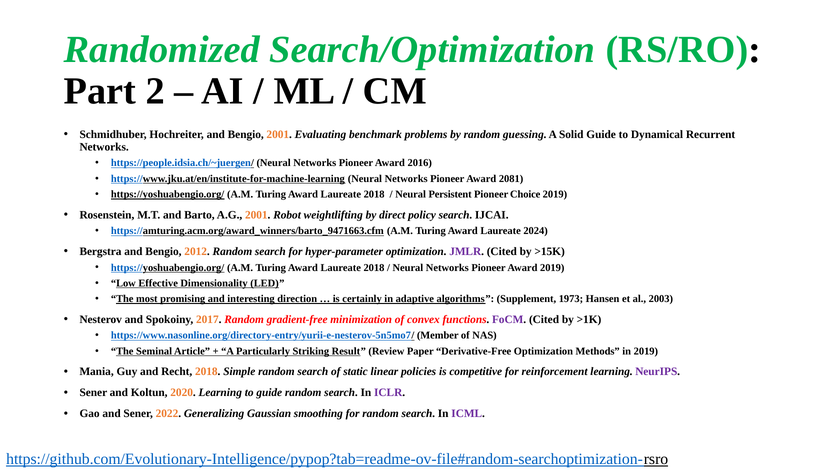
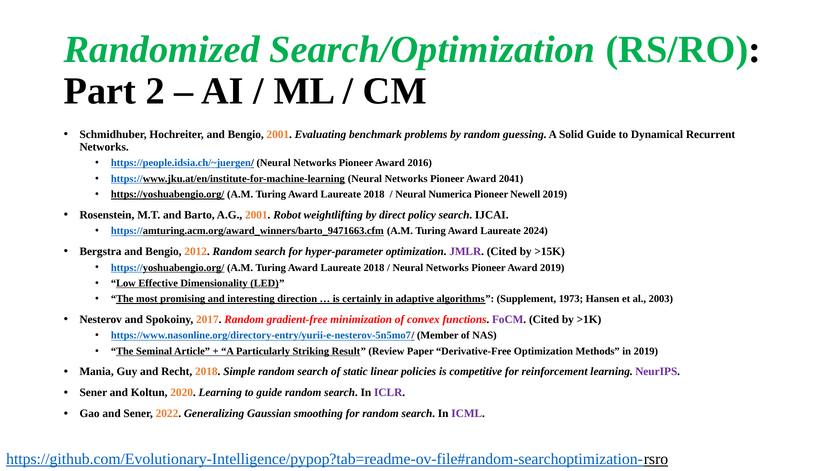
2081: 2081 -> 2041 (511, 179)
Persistent: Persistent -> Numerica (450, 194)
Choice: Choice -> Newell (525, 194)
